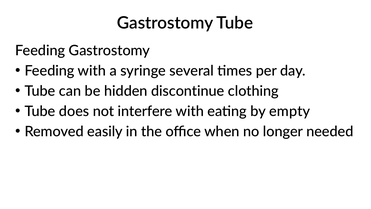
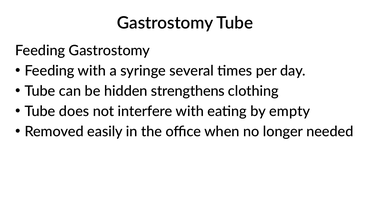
discontinue: discontinue -> strengthens (188, 91)
